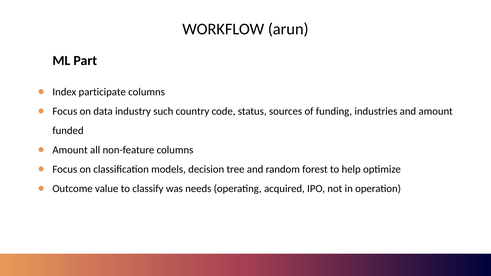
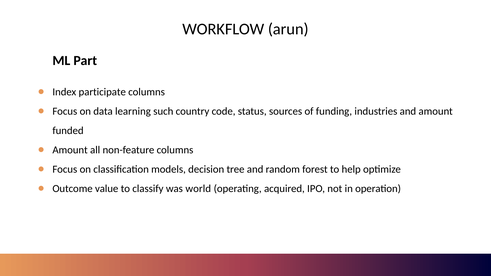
industry: industry -> learning (133, 111)
needs: needs -> world (198, 189)
